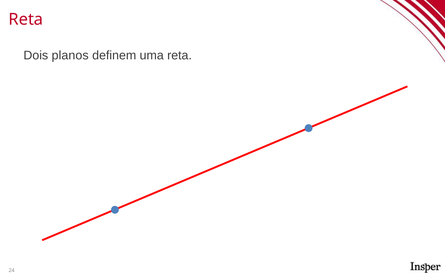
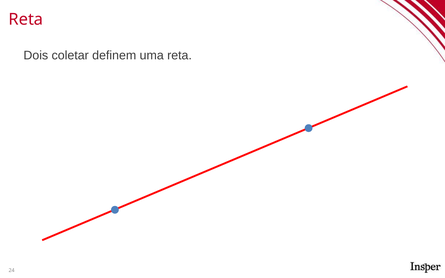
planos: planos -> coletar (70, 56)
